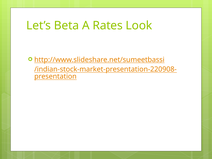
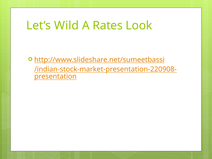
Beta: Beta -> Wild (66, 26)
